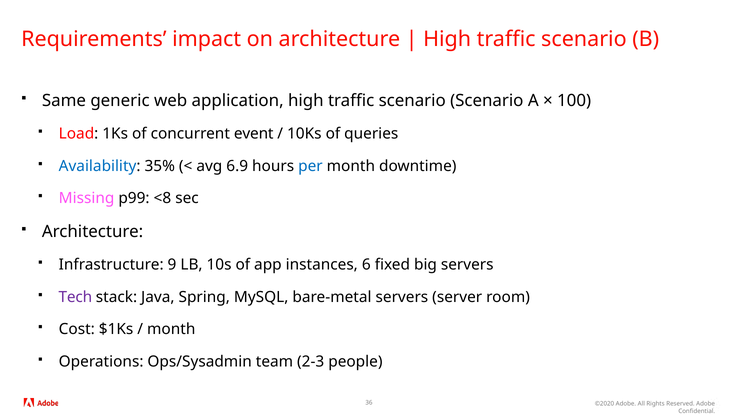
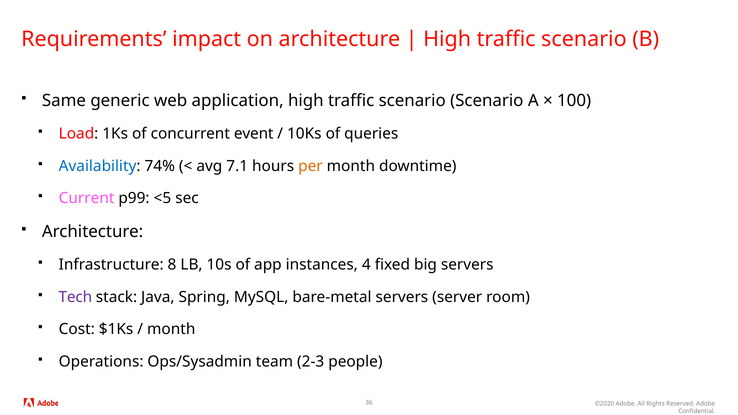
35%: 35% -> 74% (160, 166)
6.9: 6.9 -> 7.1 (237, 166)
per colour: blue -> orange (310, 166)
Missing: Missing -> Current (87, 199)
<8: <8 -> <5 (162, 199)
9: 9 -> 8 (172, 265)
6: 6 -> 4 (366, 265)
